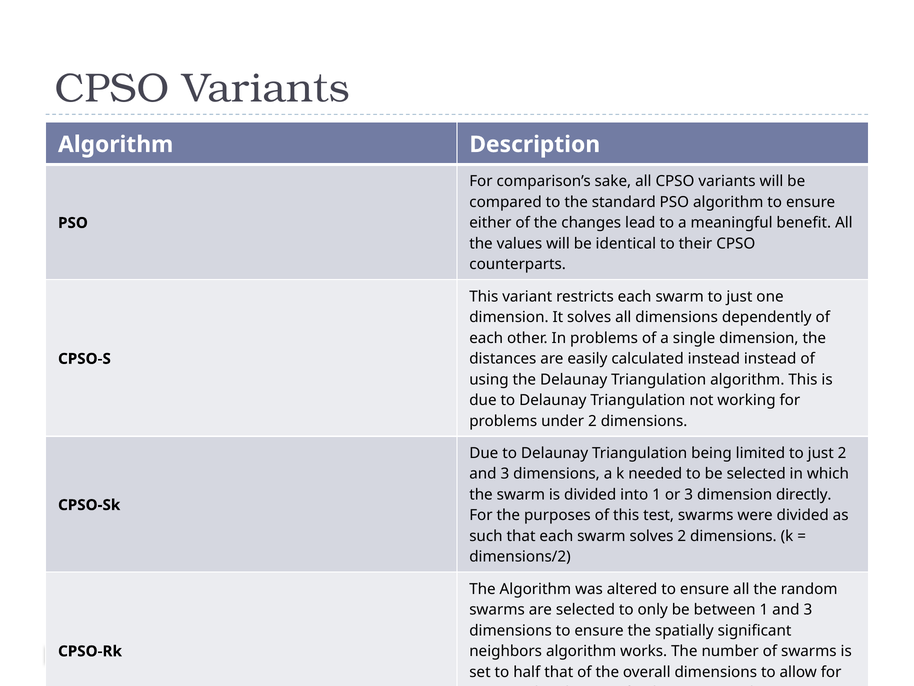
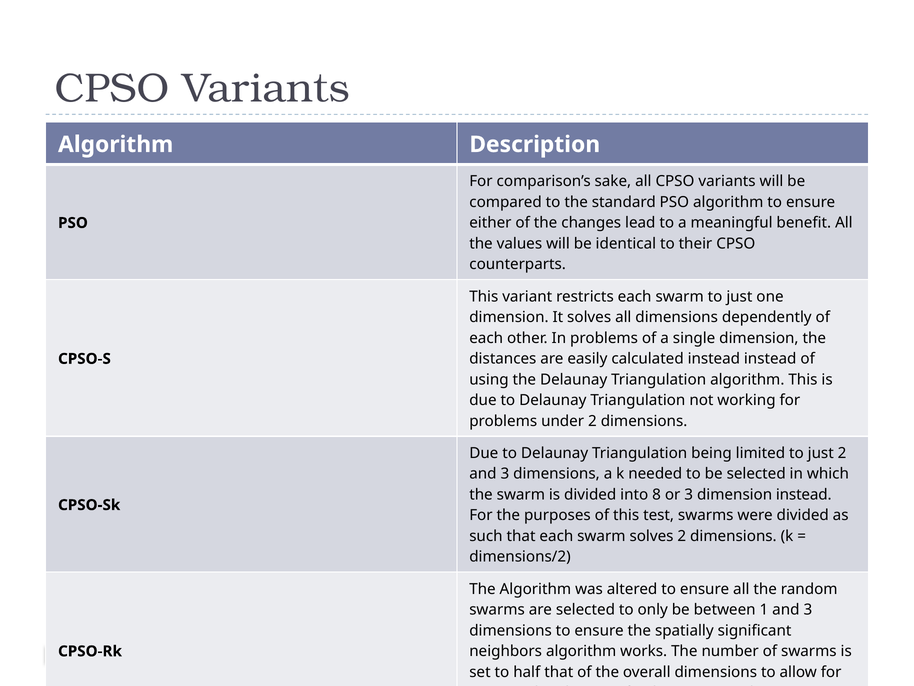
into 1: 1 -> 8 (656, 494)
dimension directly: directly -> instead (804, 494)
